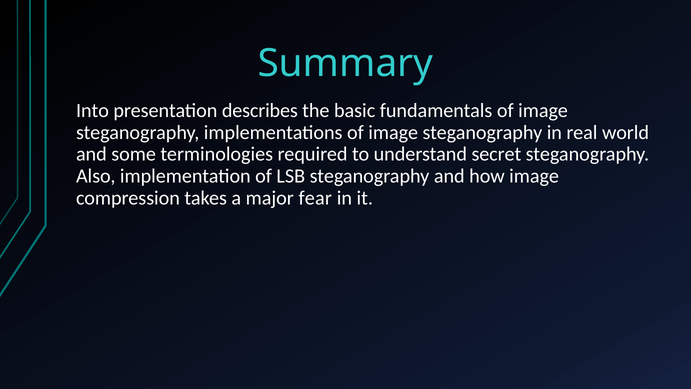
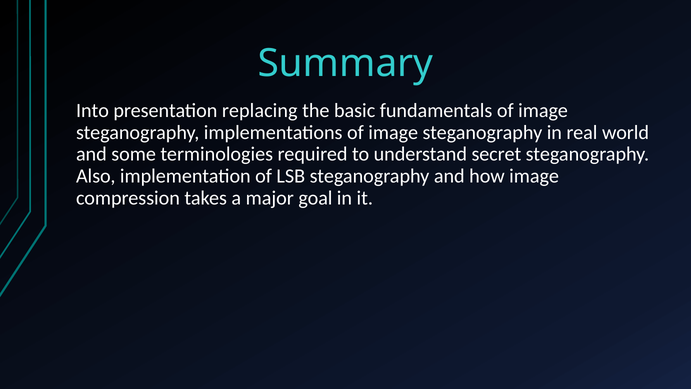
describes: describes -> replacing (260, 111)
fear: fear -> goal (315, 198)
